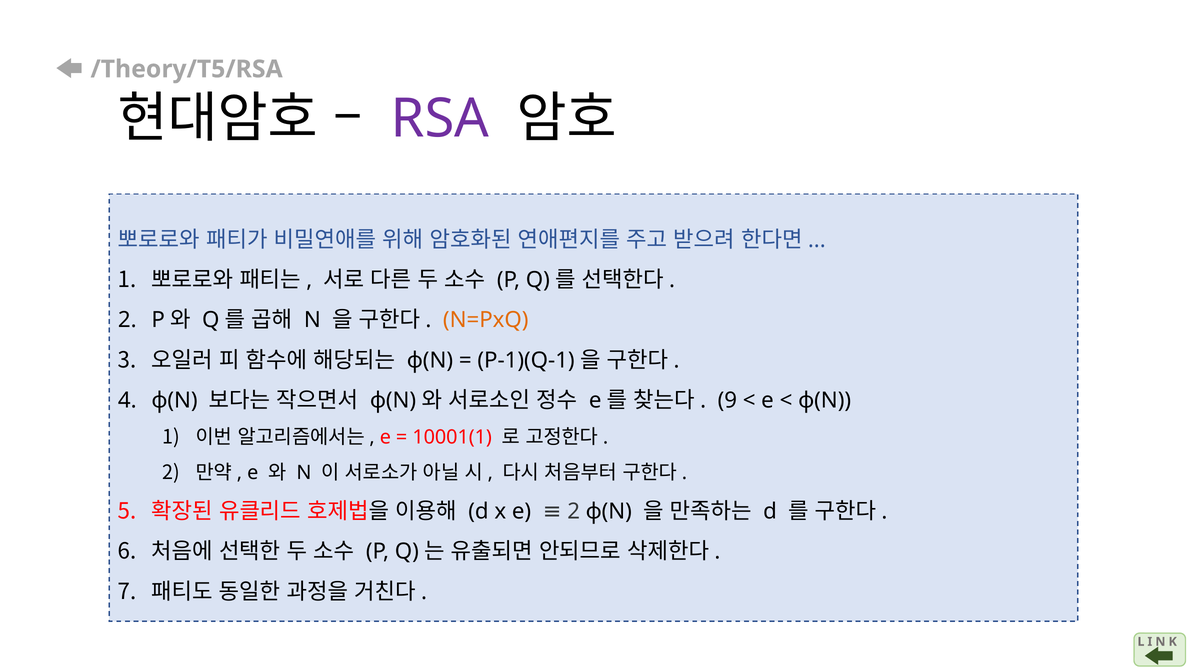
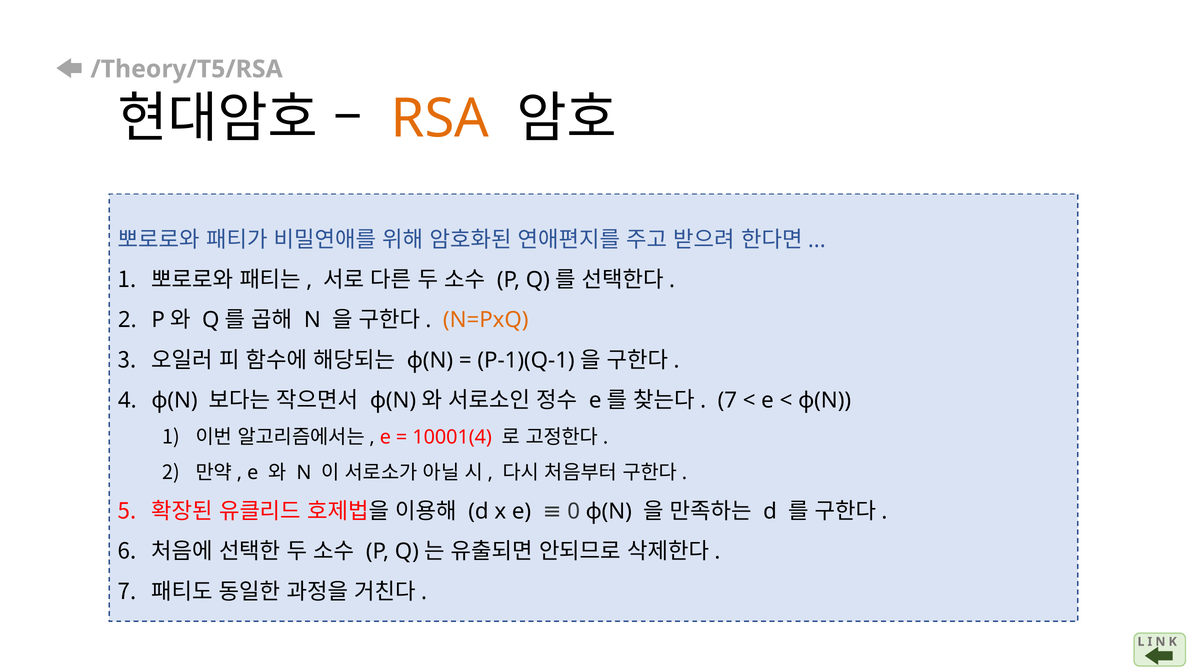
RSA colour: purple -> orange (440, 119)
9: 9 -> 7 (727, 400)
10001(1: 10001(1 -> 10001(4 (452, 437)
e 2: 2 -> 0 (574, 511)
